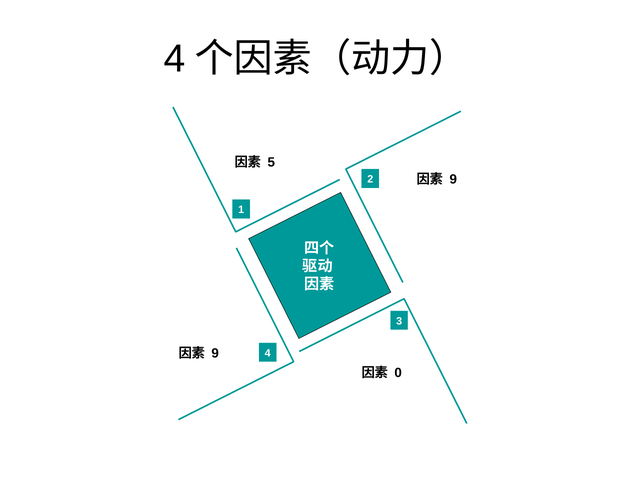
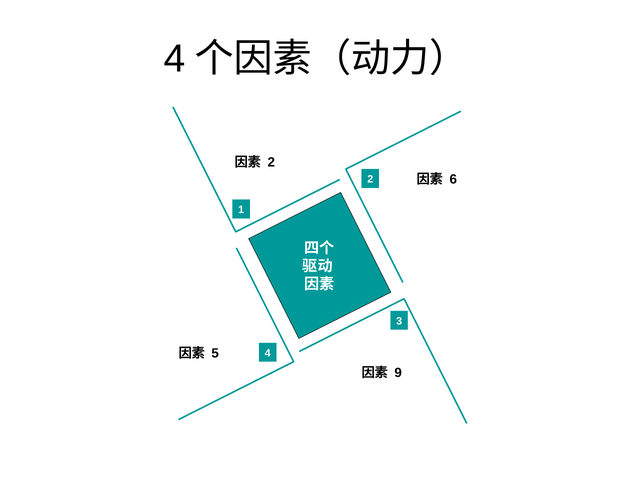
5: 5 -> 2 (271, 162)
9: 9 -> 6 (453, 179)
9: 9 -> 5 (215, 353)
0: 0 -> 9 (398, 373)
